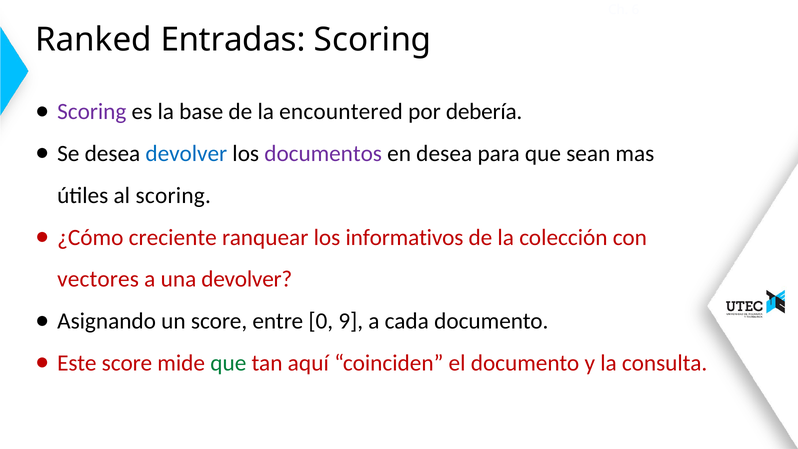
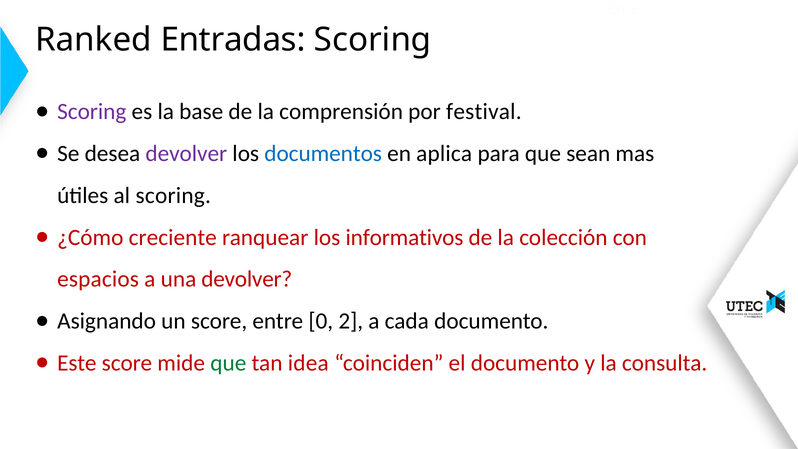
encountered: encountered -> comprensión (341, 112)
debería: debería -> festival (484, 112)
devolver colour: blue -> purple (186, 154)
documentos colour: purple -> blue (323, 154)
en desea: desea -> aplica (444, 154)
vectores: vectores -> espacios (98, 279)
9: 9 -> 2 (351, 321)
aquí: aquí -> idea (308, 363)
